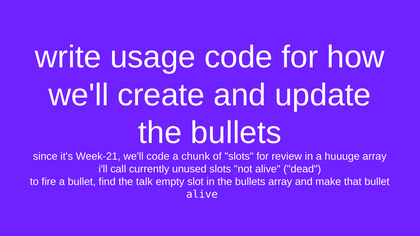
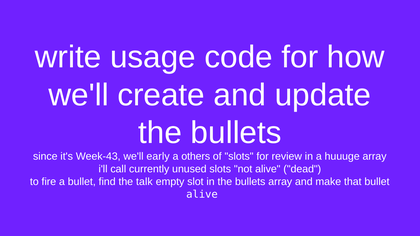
Week-21: Week-21 -> Week-43 (98, 157)
we'll code: code -> early (158, 157)
chunk: chunk -> others (196, 157)
